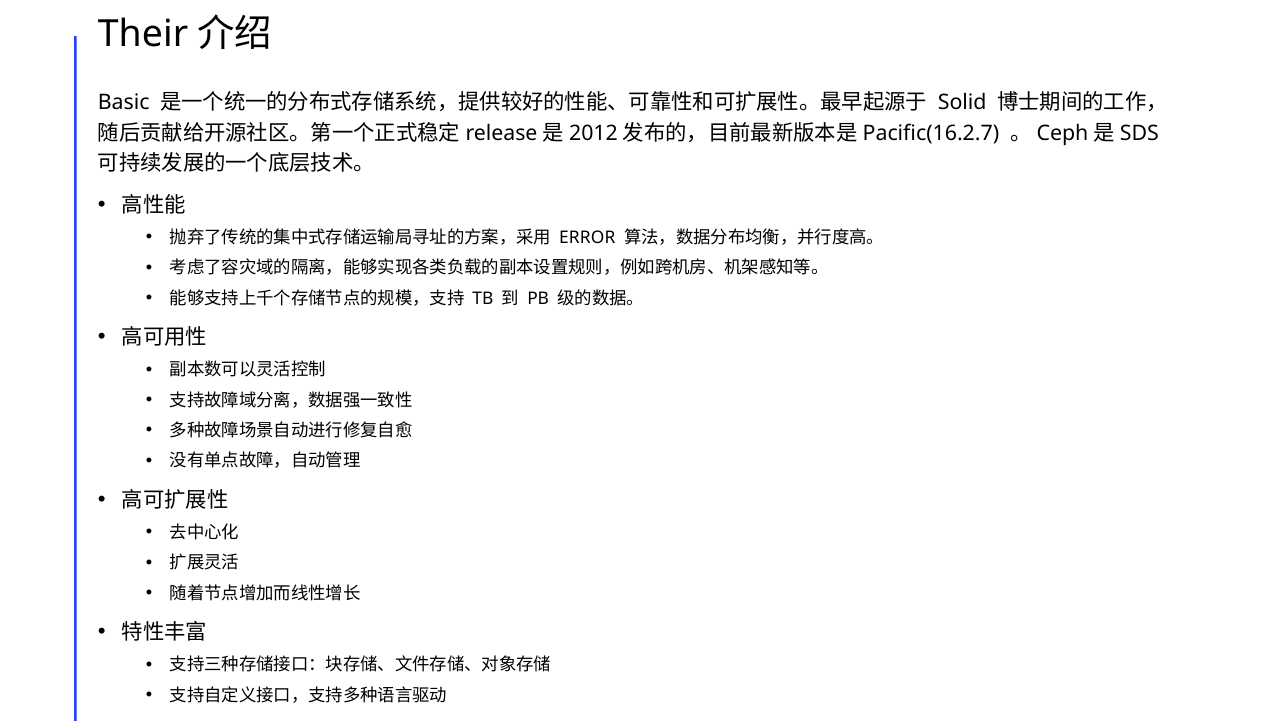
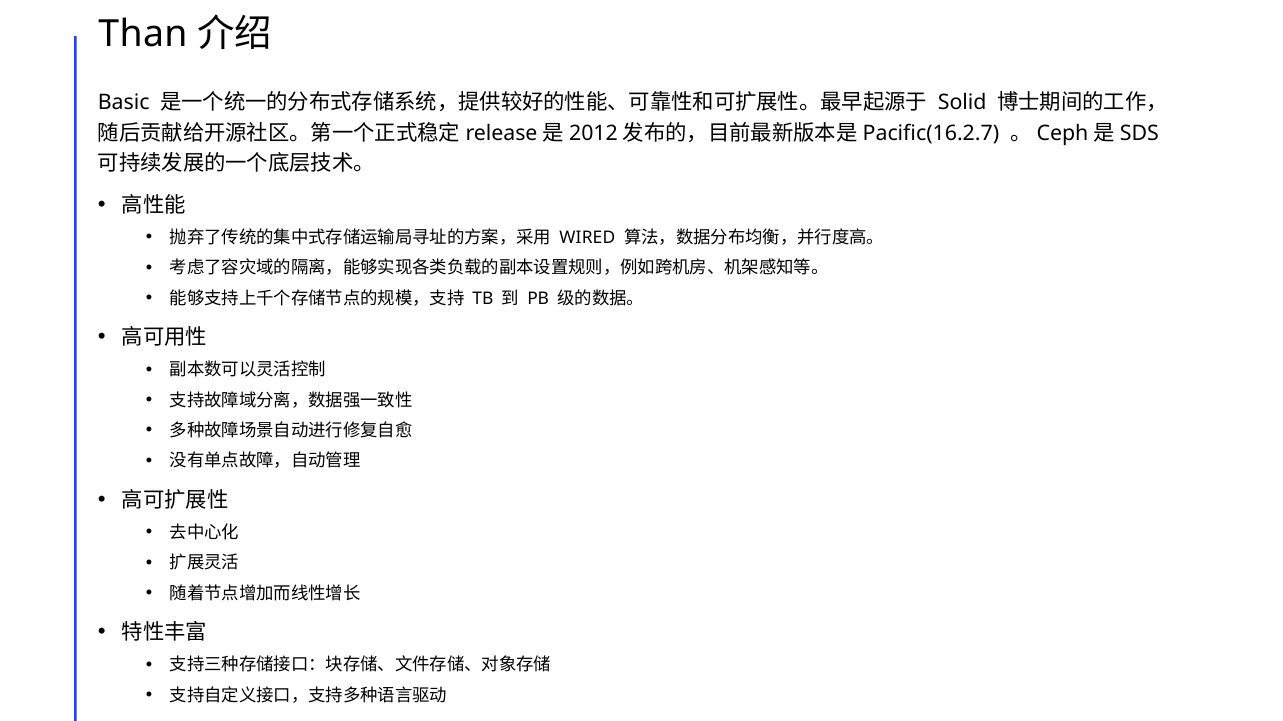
Their: Their -> Than (143, 34)
ERROR: ERROR -> WIRED (587, 238)
